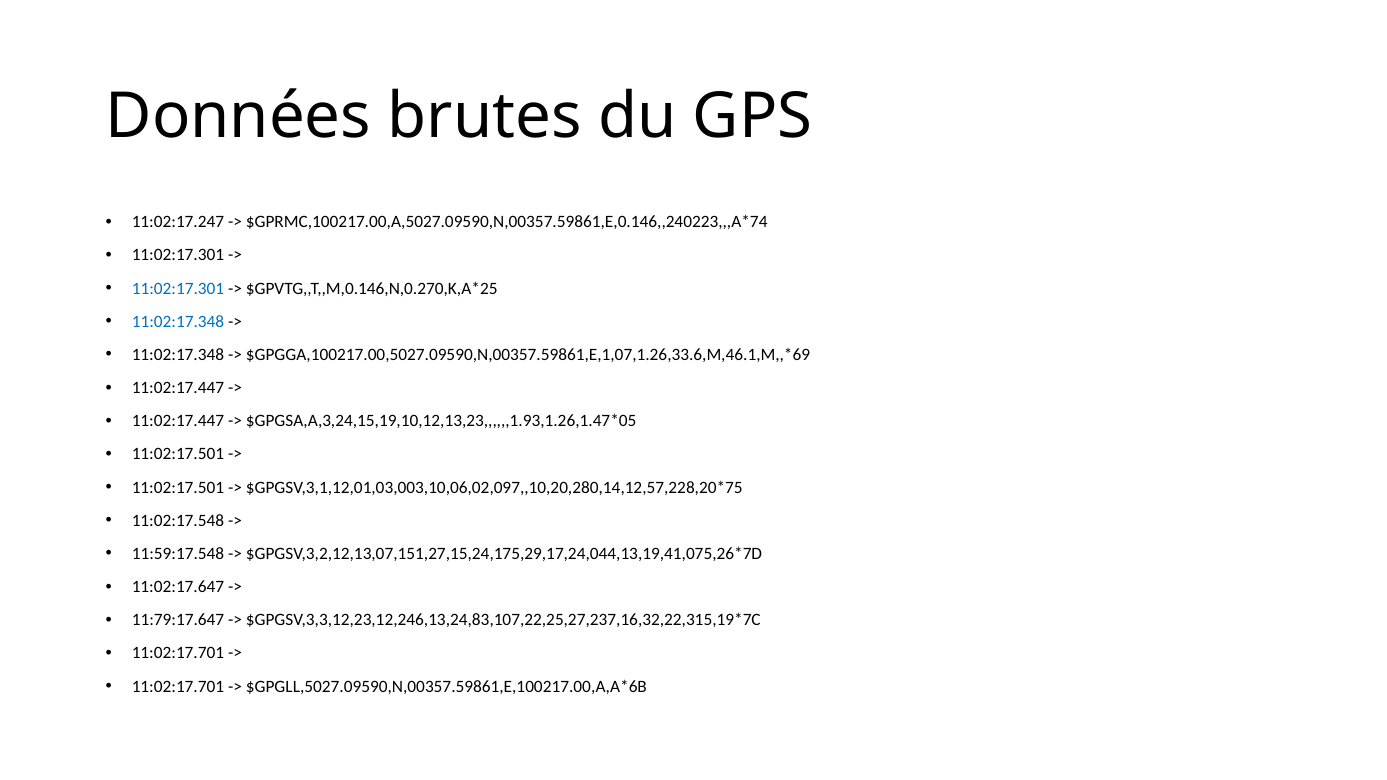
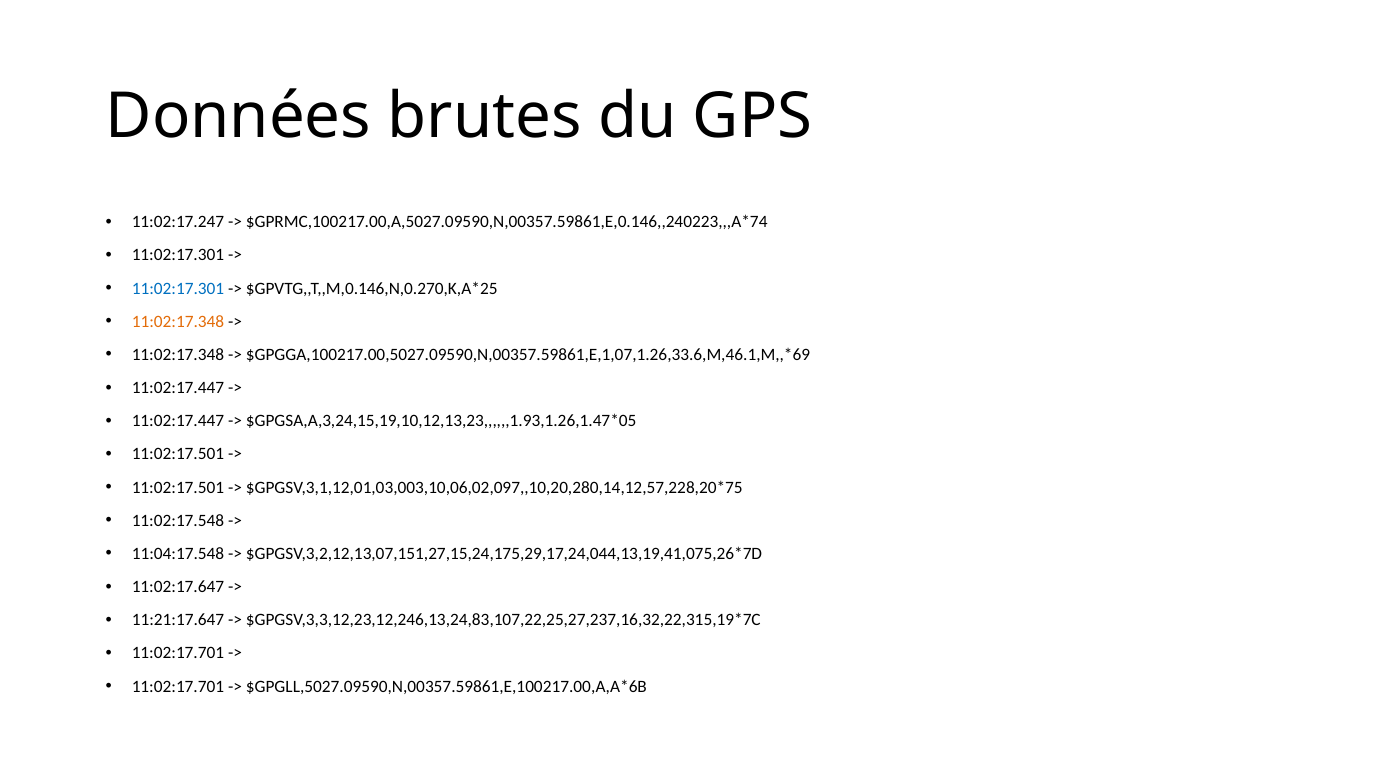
11:02:17.348 colour: blue -> orange (178, 322)
11:59:17.548: 11:59:17.548 -> 11:04:17.548 (178, 554)
11:79:17.647: 11:79:17.647 -> 11:21:17.647 (178, 620)
